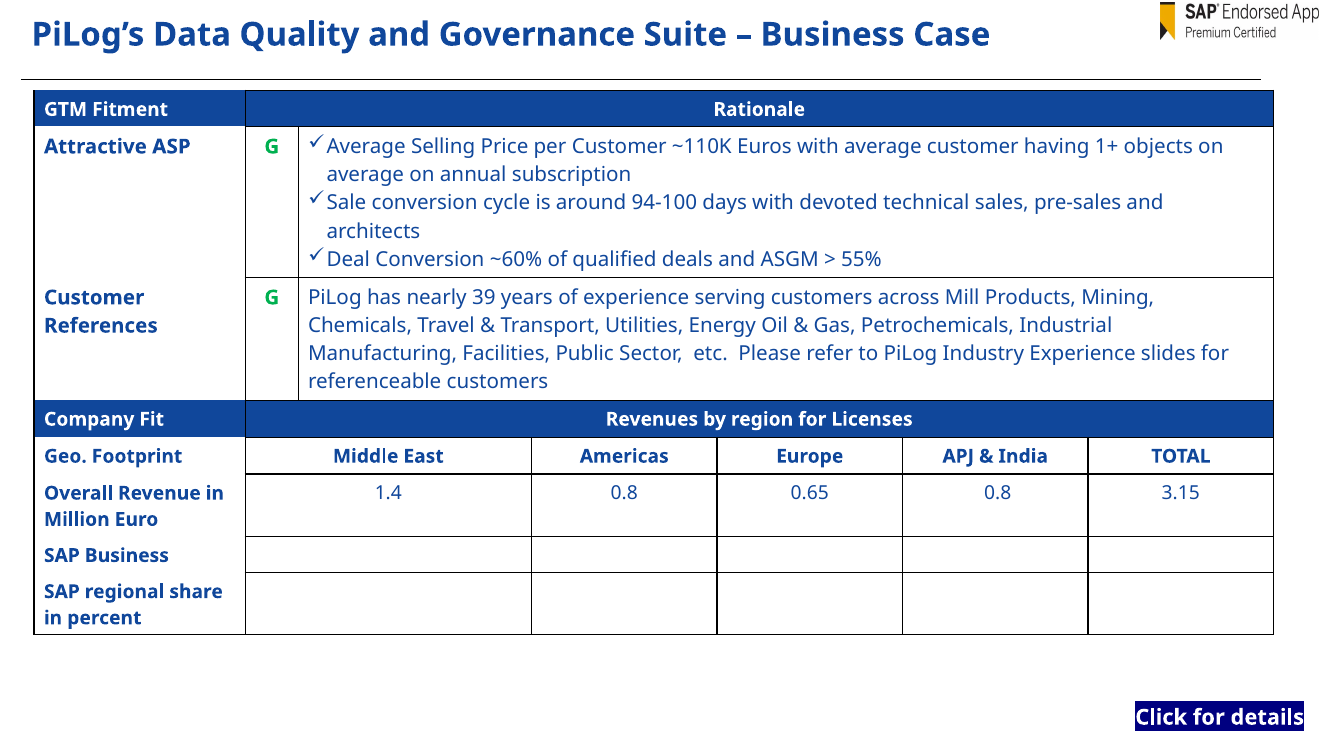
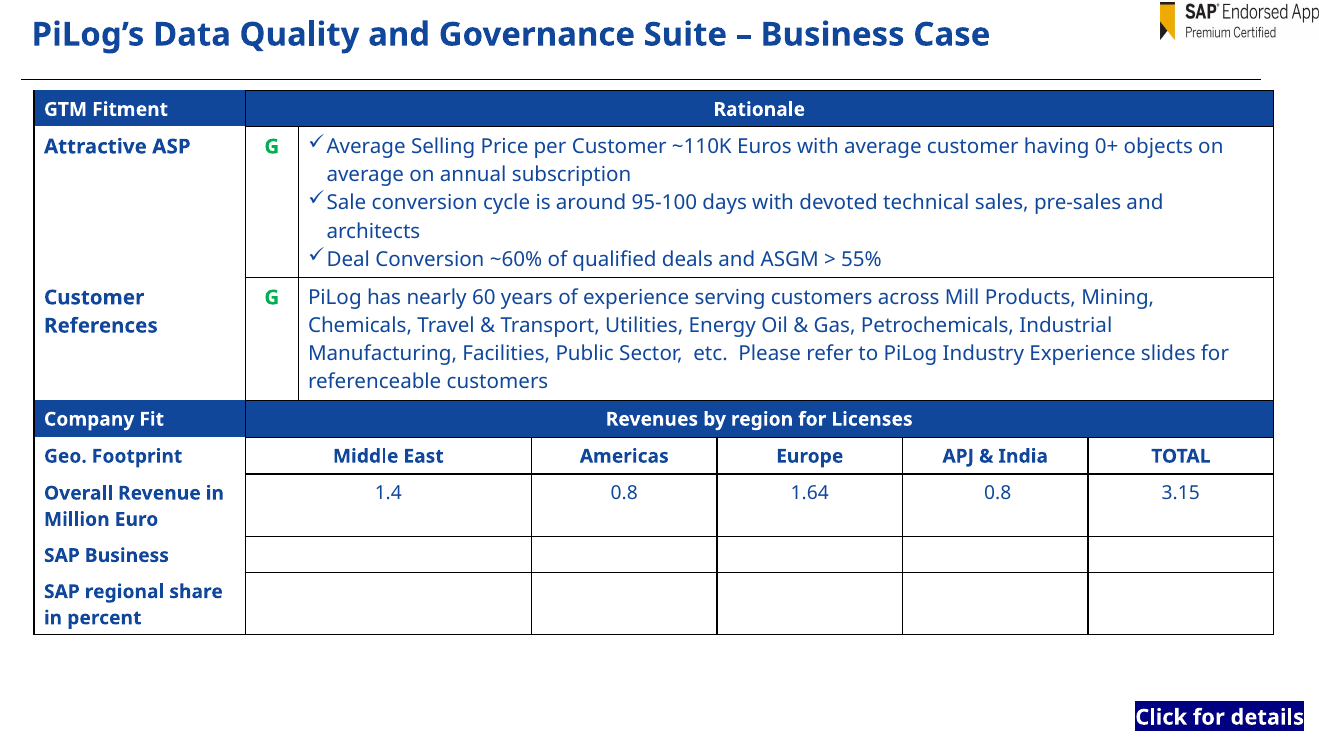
1+: 1+ -> 0+ (1107, 147)
94-100: 94-100 -> 95-100 (664, 203)
39: 39 -> 60 (484, 298)
0.65: 0.65 -> 1.64 (810, 493)
